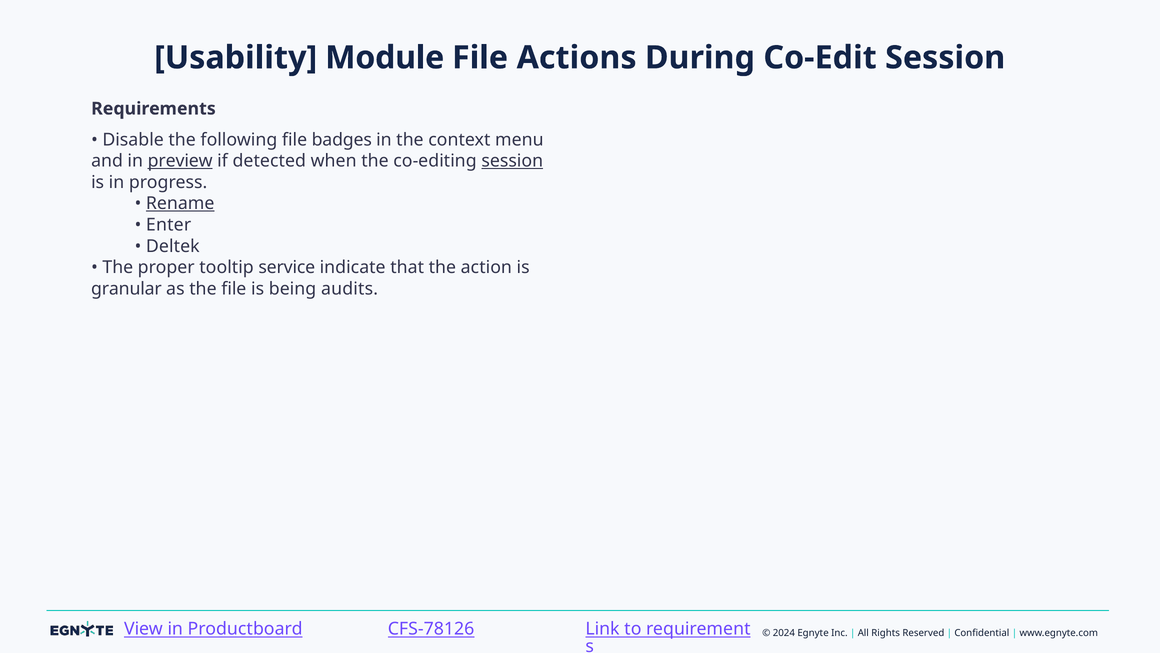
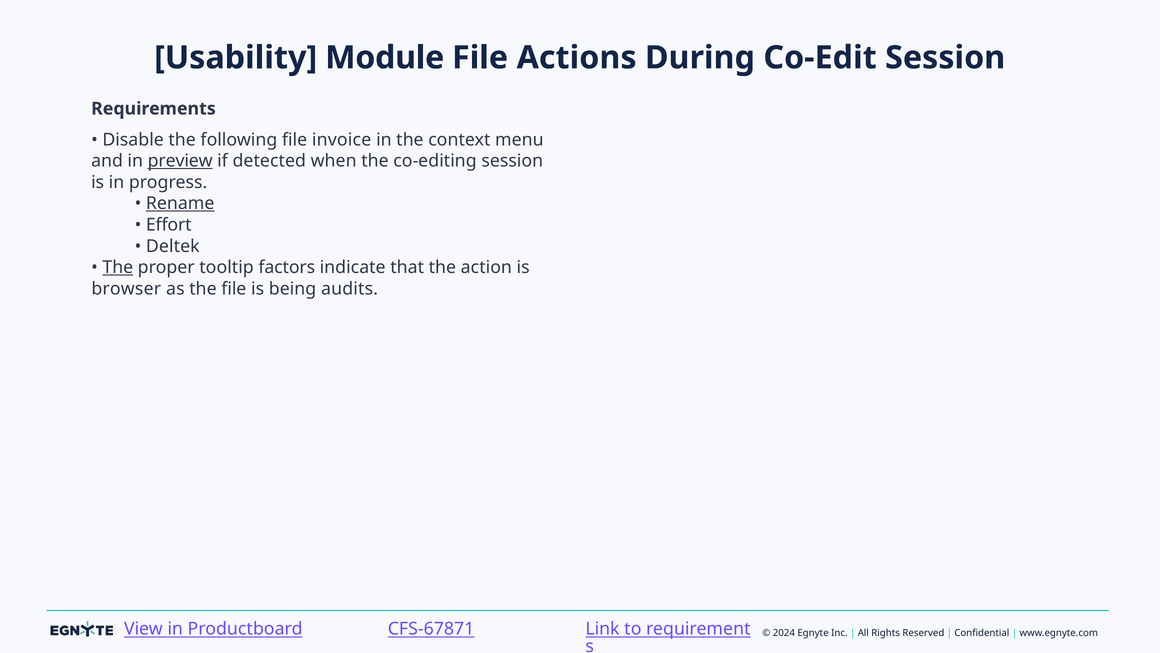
badges: badges -> invoice (342, 140)
session underline: present -> none (512, 161)
Enter: Enter -> Effort (169, 225)
The underline: none -> present (118, 267)
service: service -> factors (287, 267)
granular: granular -> browser (126, 289)
CFS-78126: CFS-78126 -> CFS-67871 (431, 629)
